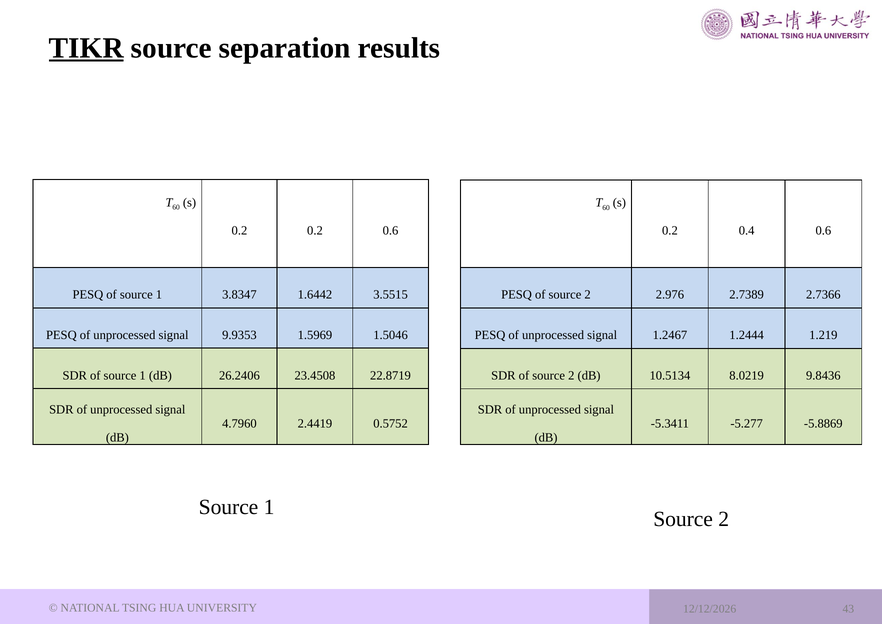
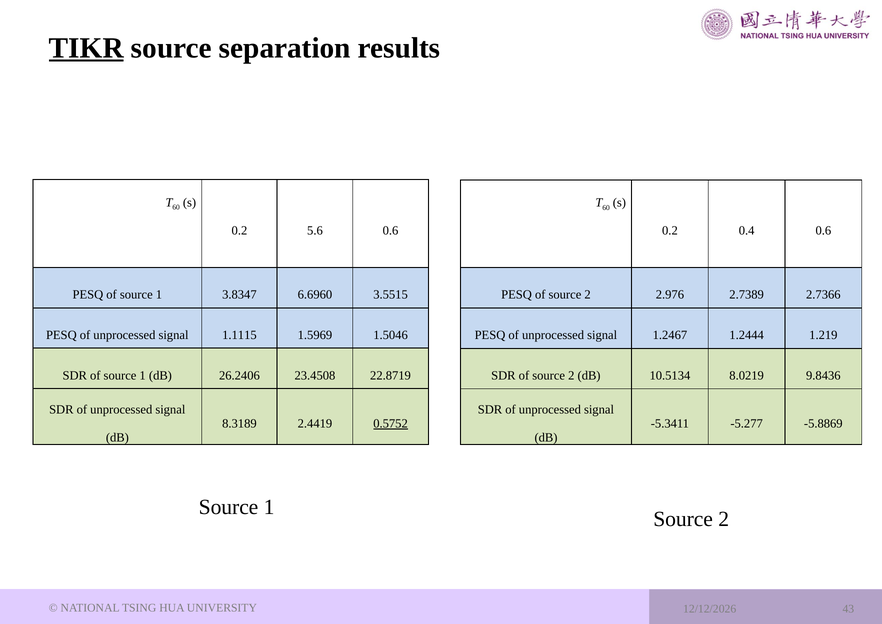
0.2 0.2: 0.2 -> 5.6 (315, 231)
1.6442: 1.6442 -> 6.6960 (315, 295)
9.9353: 9.9353 -> 1.1115 (239, 335)
4.7960: 4.7960 -> 8.3189 (239, 423)
0.5752 underline: none -> present (391, 423)
